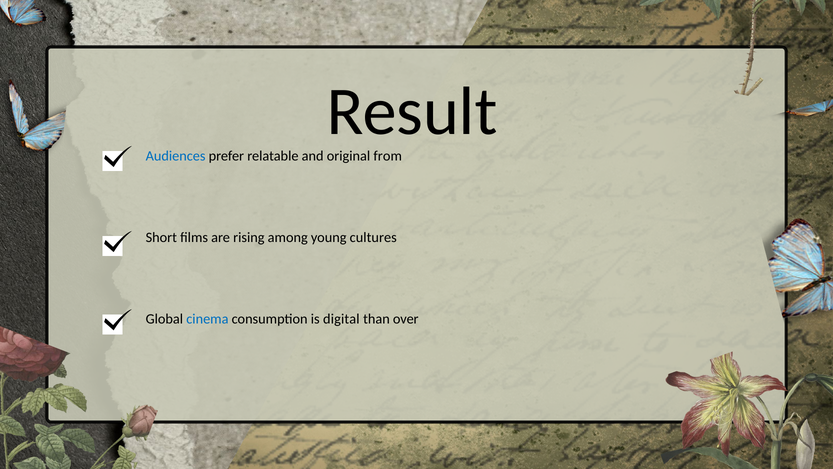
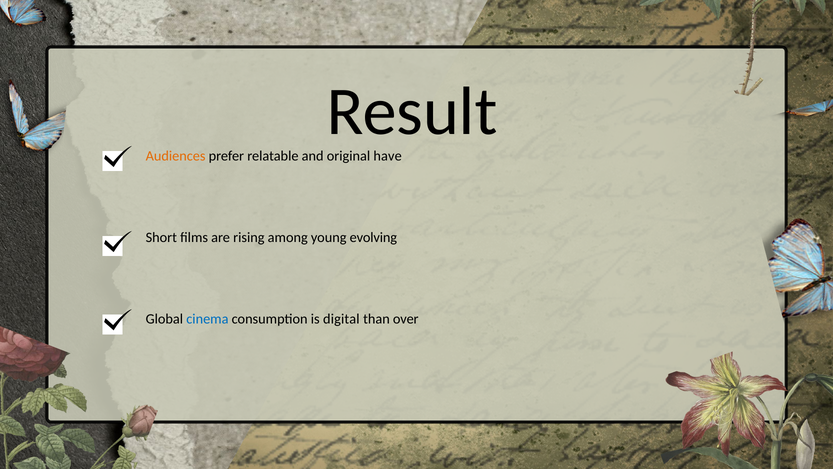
Audiences colour: blue -> orange (176, 156)
from: from -> have (388, 156)
cultures: cultures -> evolving (373, 237)
